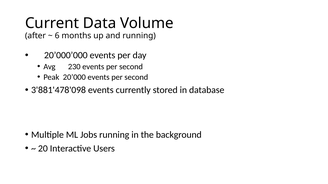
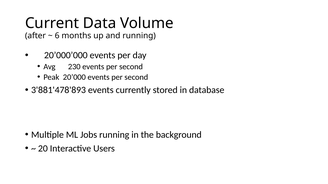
3'881'478'098: 3'881'478'098 -> 3'881'478'893 (59, 90)
